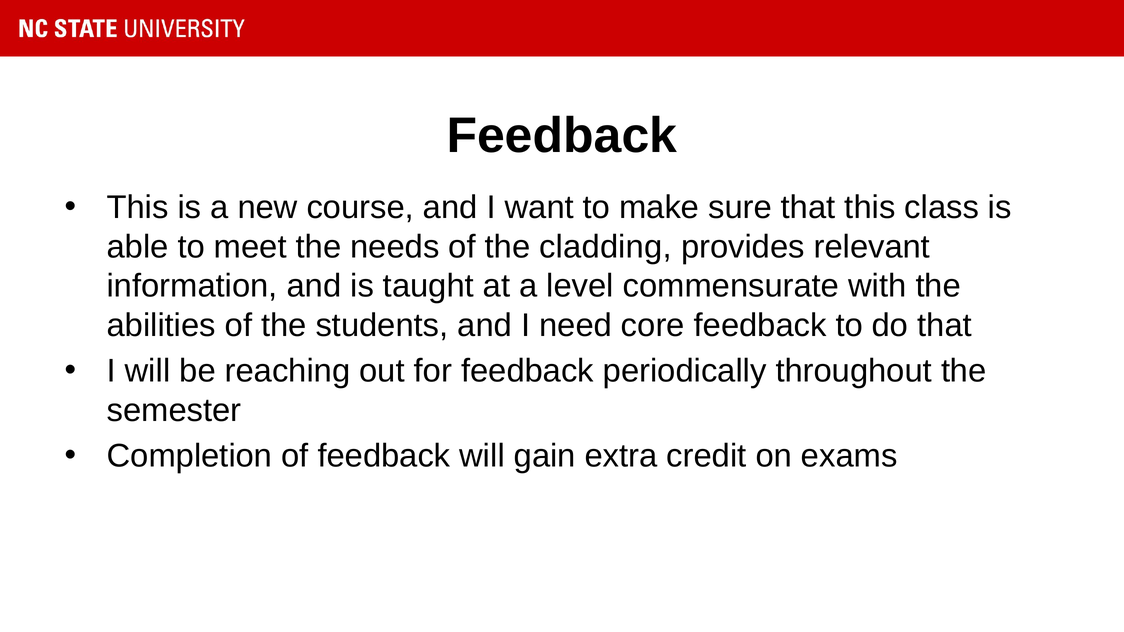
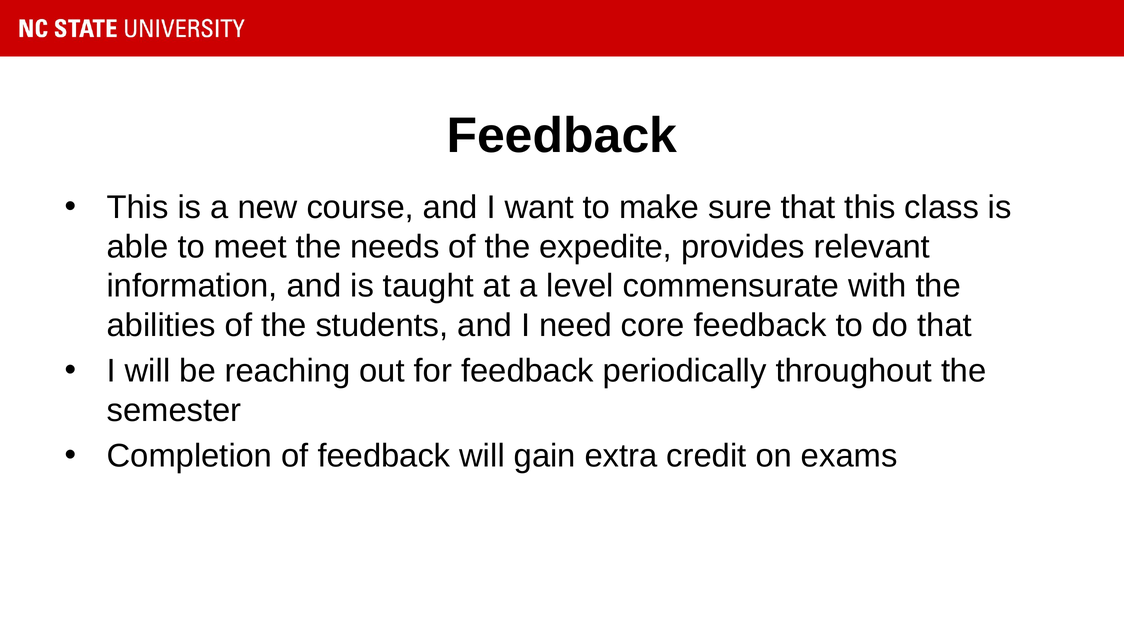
cladding: cladding -> expedite (606, 247)
